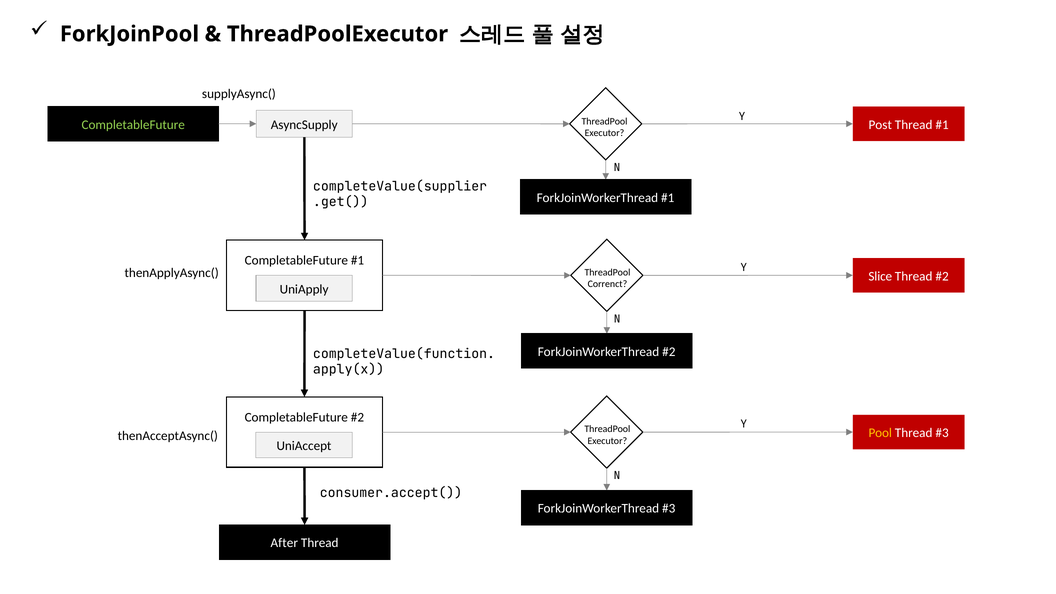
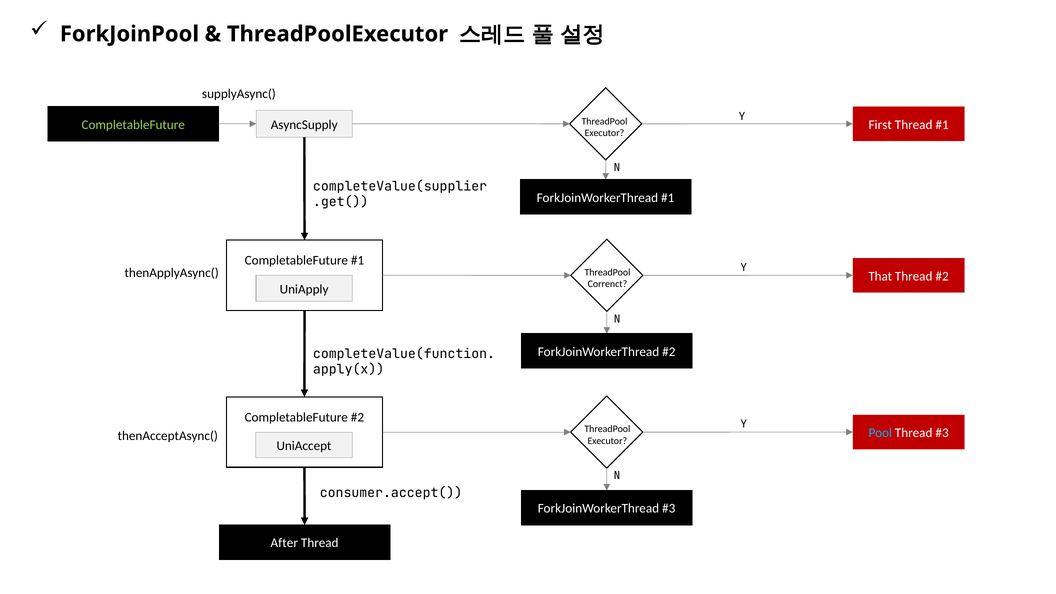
Post: Post -> First (880, 125)
Slice: Slice -> That (880, 276)
Pool colour: yellow -> light blue (880, 433)
